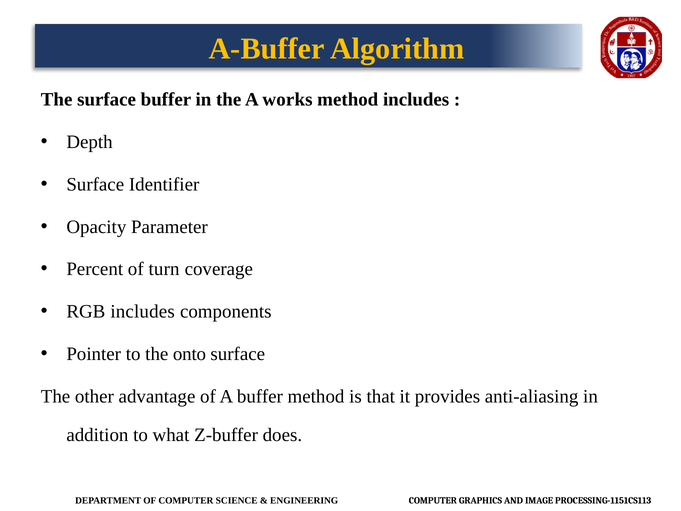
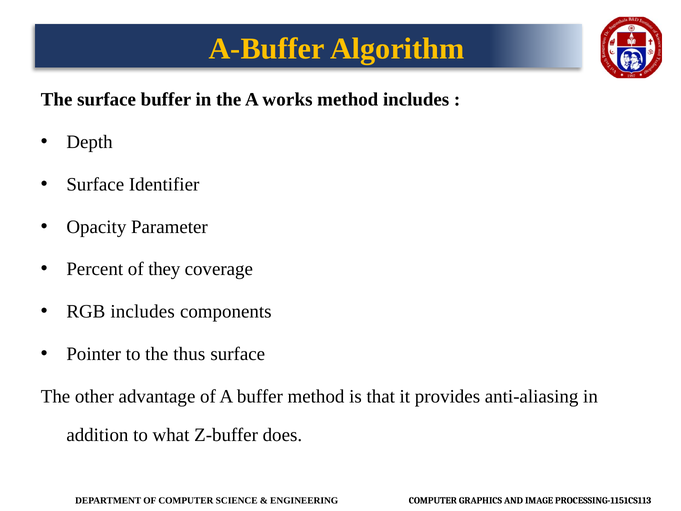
turn: turn -> they (164, 269)
onto: onto -> thus (189, 354)
